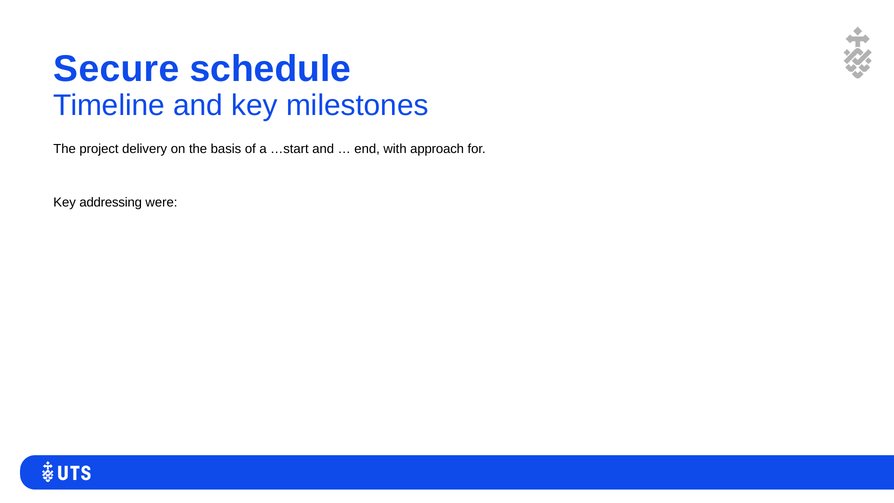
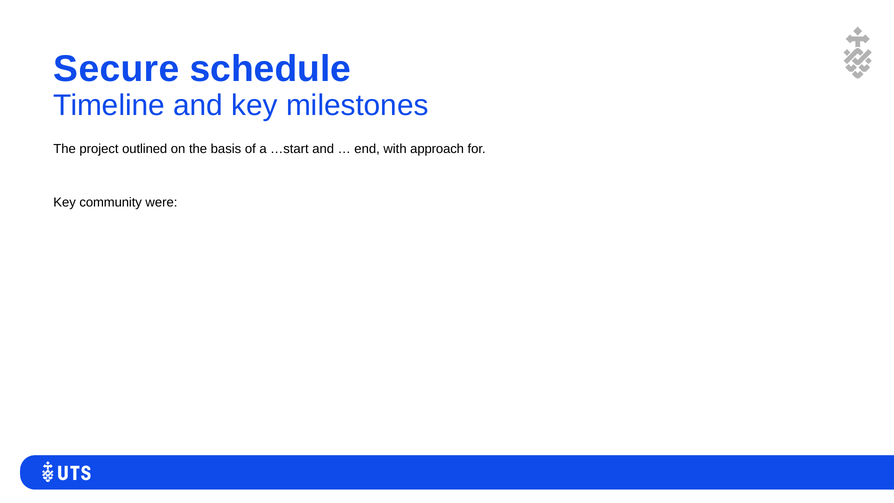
delivery: delivery -> outlined (145, 149)
addressing: addressing -> community (111, 203)
